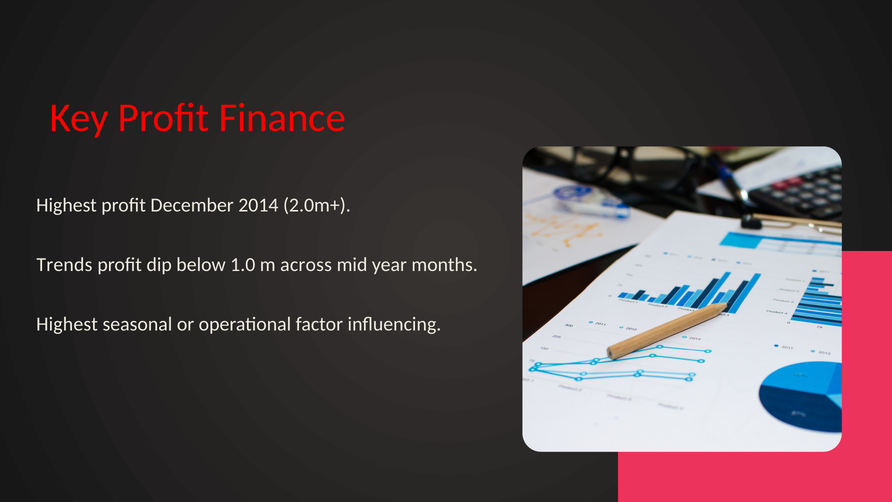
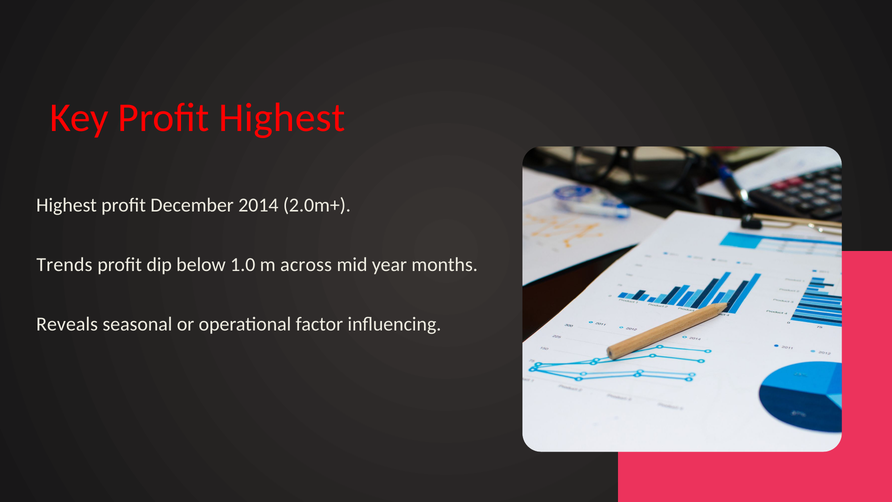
Profit Finance: Finance -> Highest (282, 118)
Highest: Highest -> Reveals (67, 324)
